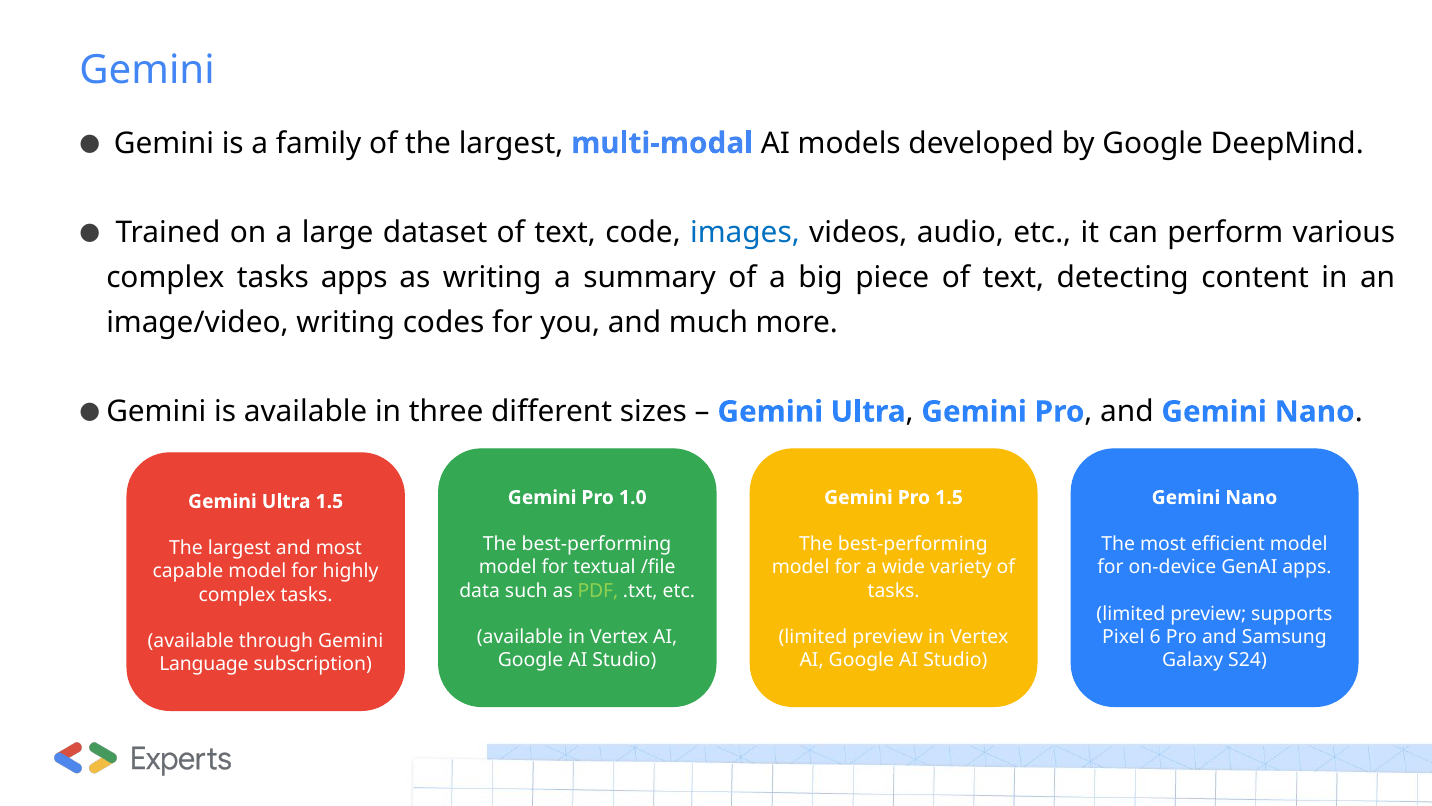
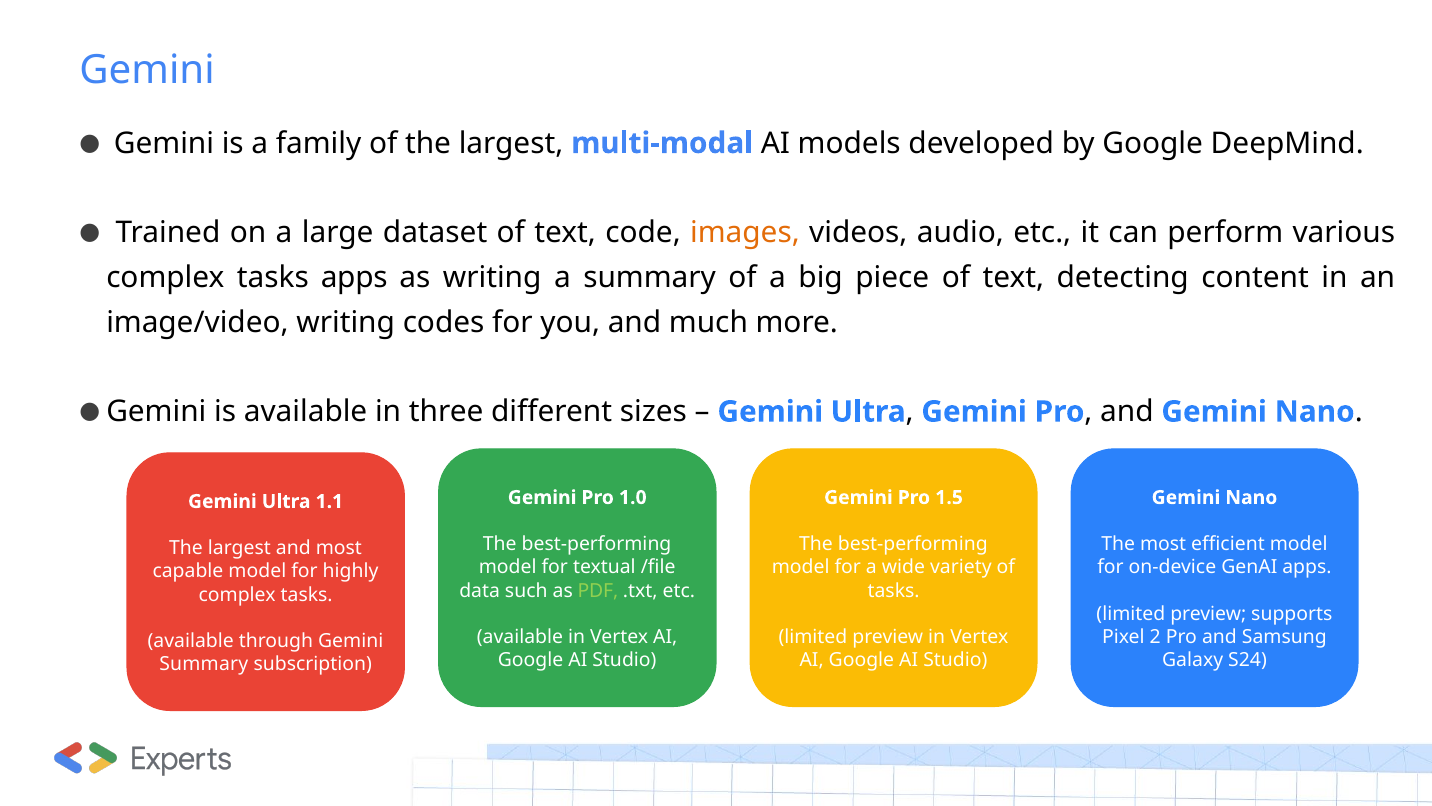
images colour: blue -> orange (745, 233)
Ultra 1.5: 1.5 -> 1.1 (329, 501)
6: 6 -> 2 (1155, 637)
Language: Language -> Summary (204, 664)
